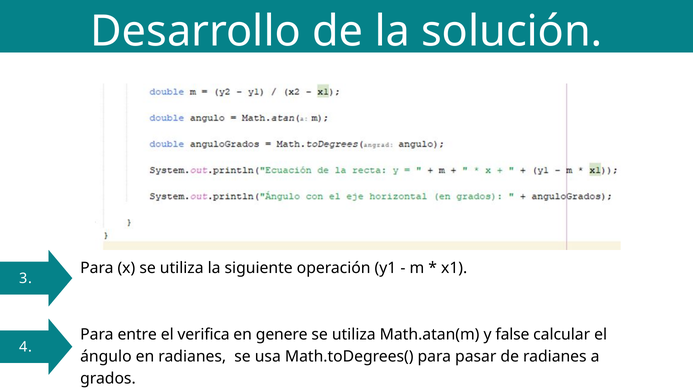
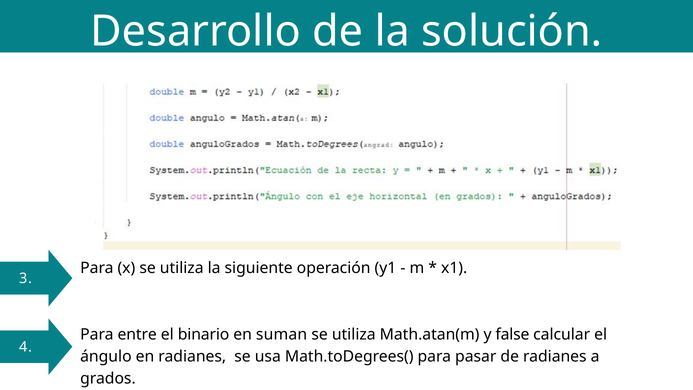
verifica: verifica -> binario (204, 334)
genere: genere -> suman (282, 334)
